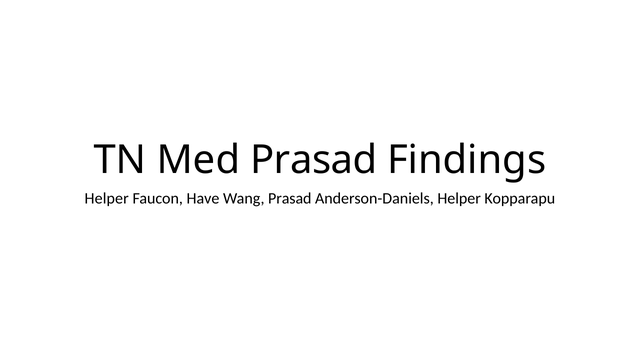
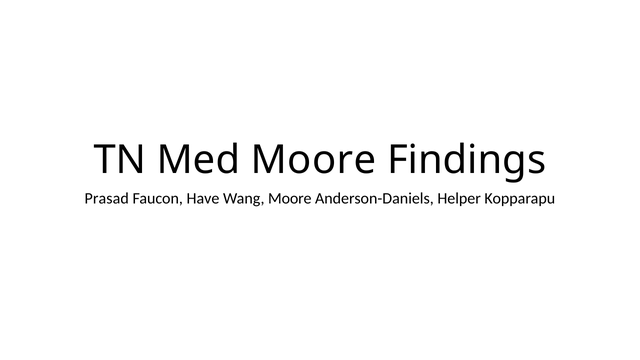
Med Prasad: Prasad -> Moore (313, 160)
Helper: Helper -> Prasad (107, 198)
Wang Prasad: Prasad -> Moore (290, 198)
